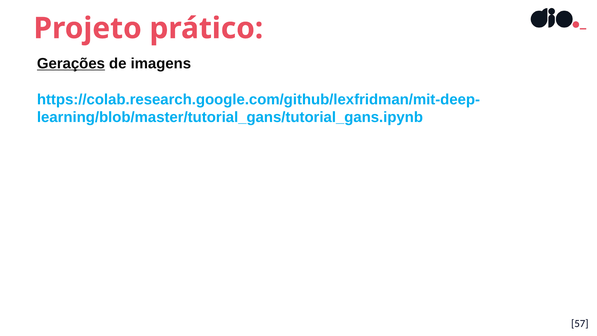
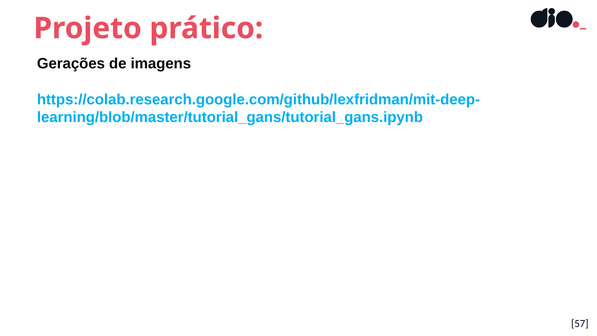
Gerações underline: present -> none (71, 64)
